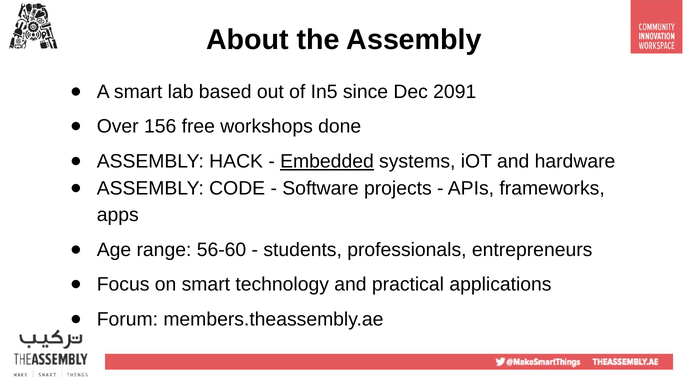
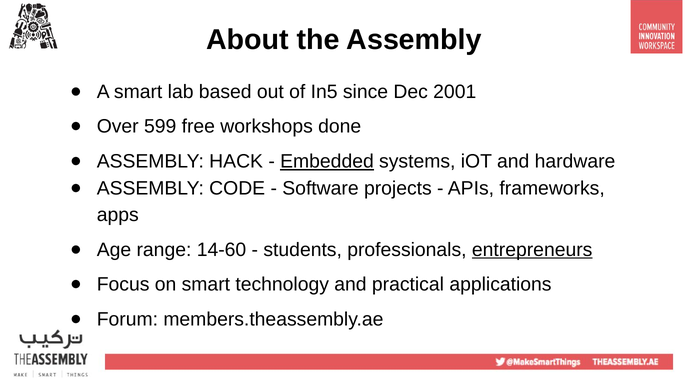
2091: 2091 -> 2001 (455, 92)
156: 156 -> 599 (160, 127)
56-60: 56-60 -> 14-60 (222, 250)
entrepreneurs underline: none -> present (532, 250)
